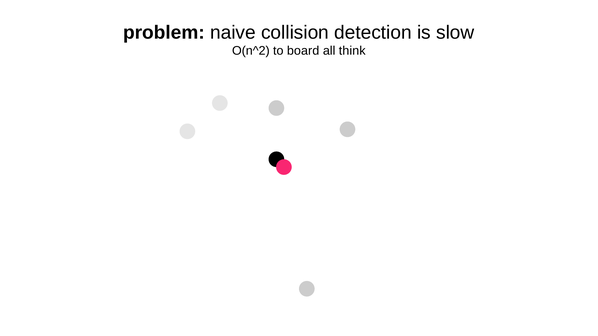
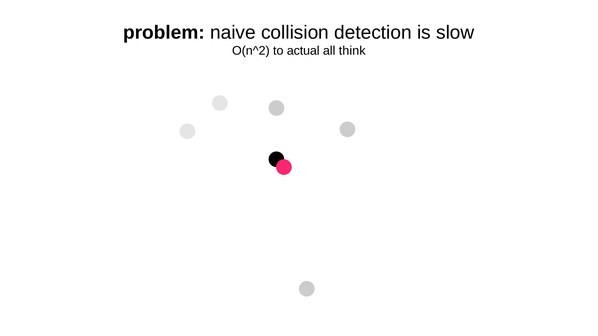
board: board -> actual (303, 51)
